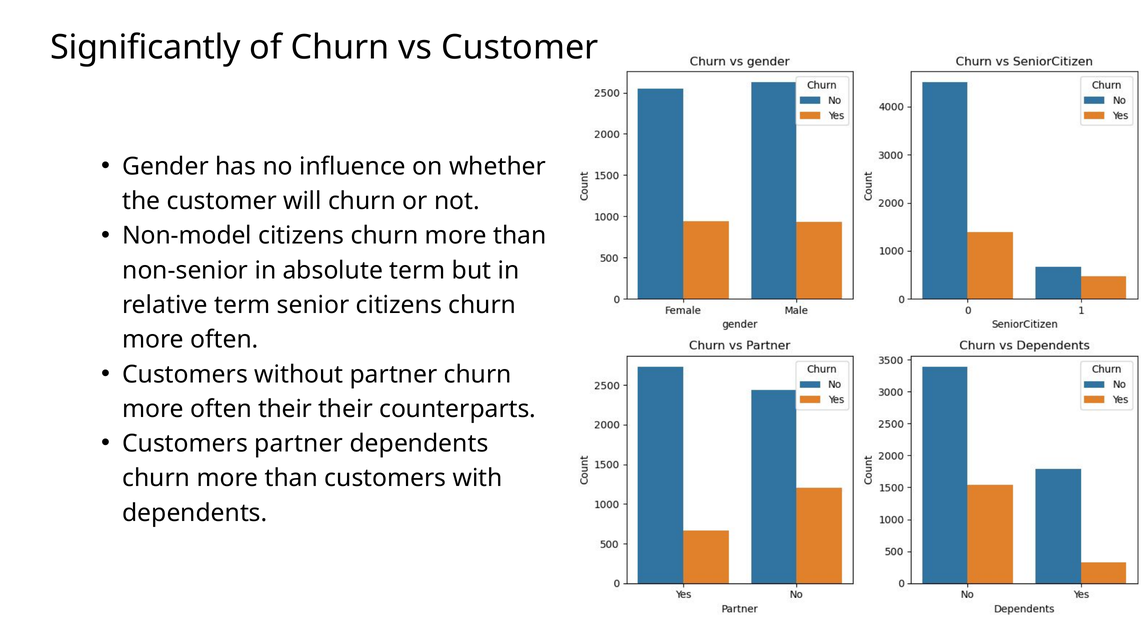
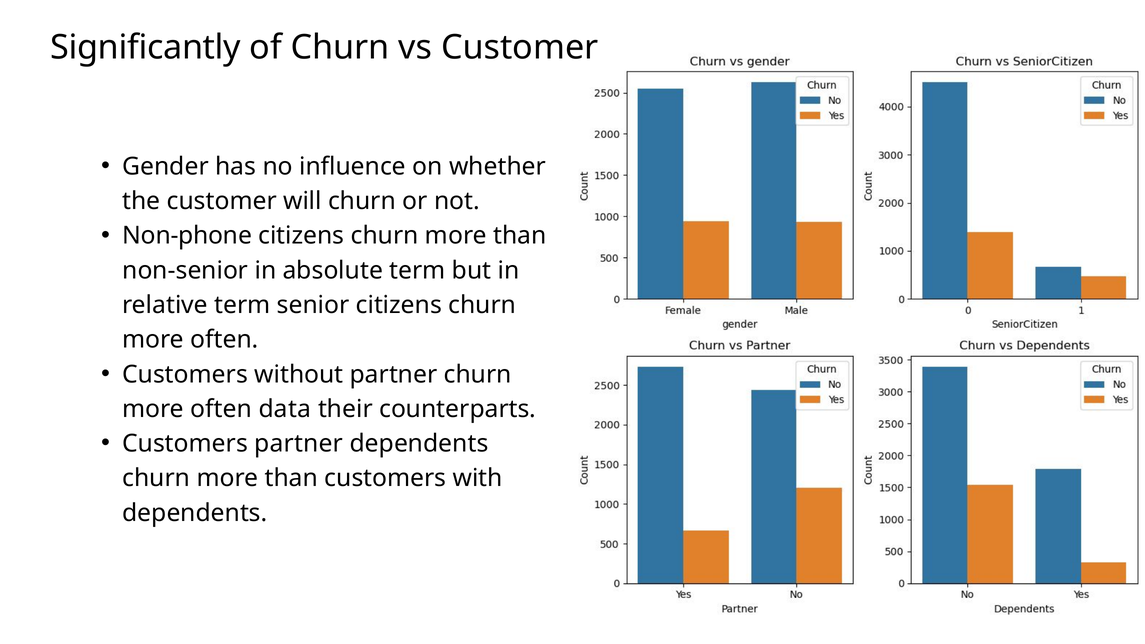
Non-model: Non-model -> Non-phone (187, 236)
often their: their -> data (285, 409)
